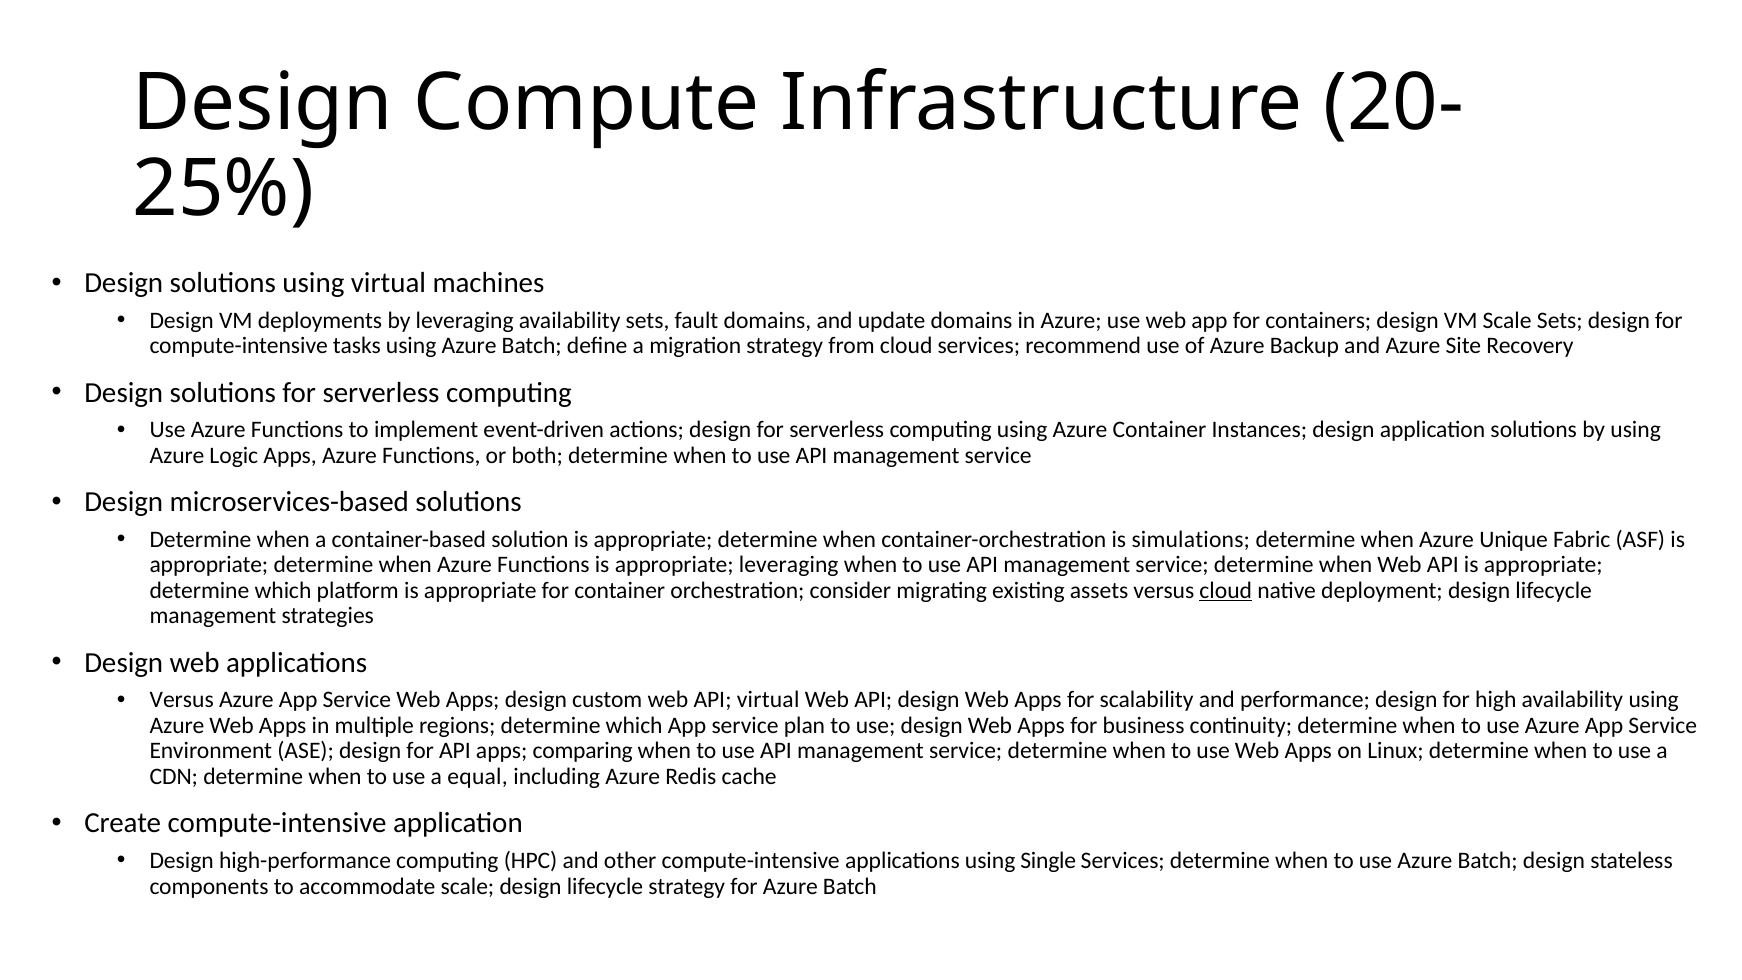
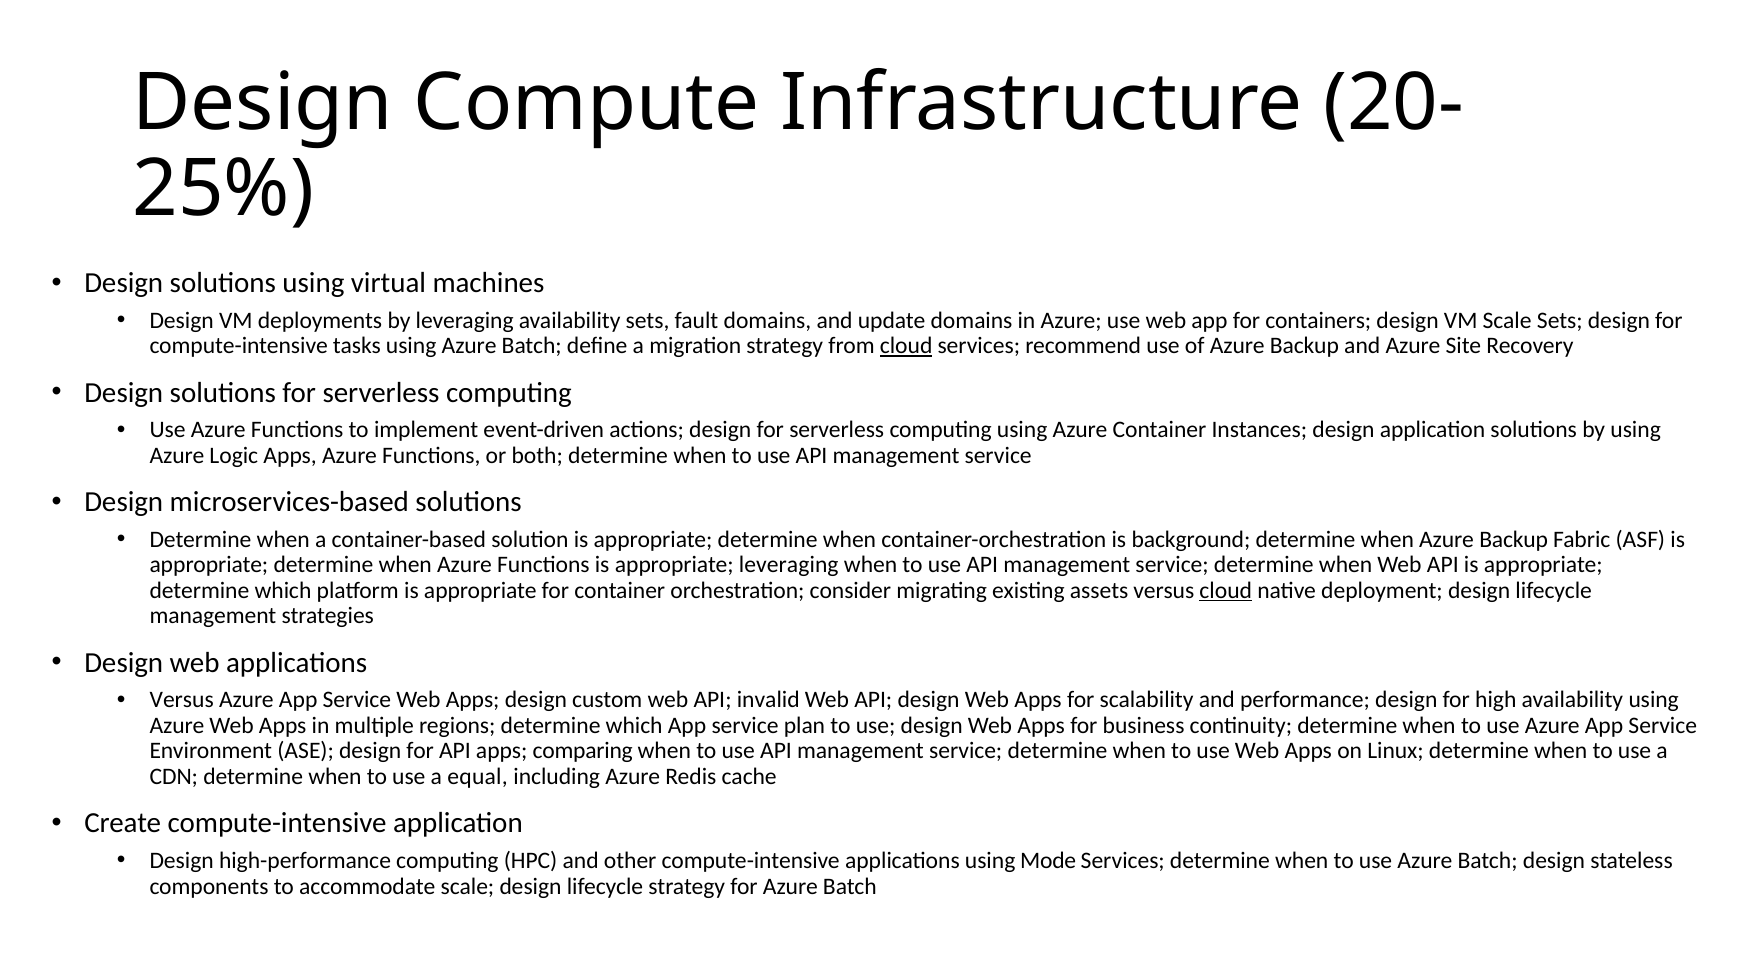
cloud underline: none -> present (906, 346)
simulations: simulations -> background (1191, 539)
when Azure Unique: Unique -> Backup (1514, 539)
API virtual: virtual -> invalid (768, 700)
Single: Single -> Mode (1048, 861)
